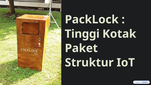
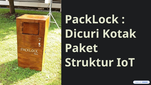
Tinggi: Tinggi -> Dicuri (82, 34)
